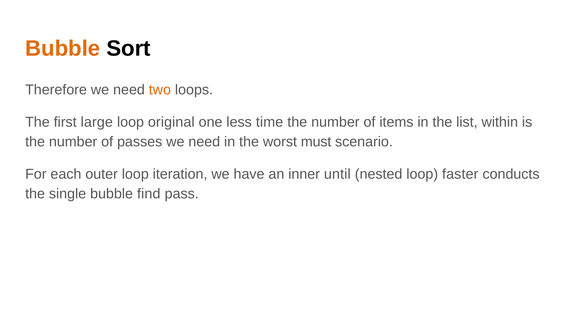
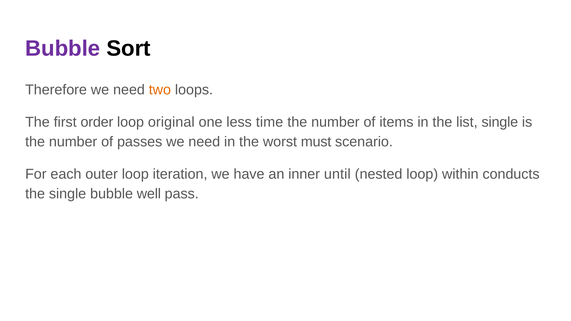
Bubble colour: orange -> purple (63, 48)
large: large -> order (97, 122)
list within: within -> single (500, 122)
faster: faster -> within (460, 174)
find: find -> well (149, 194)
